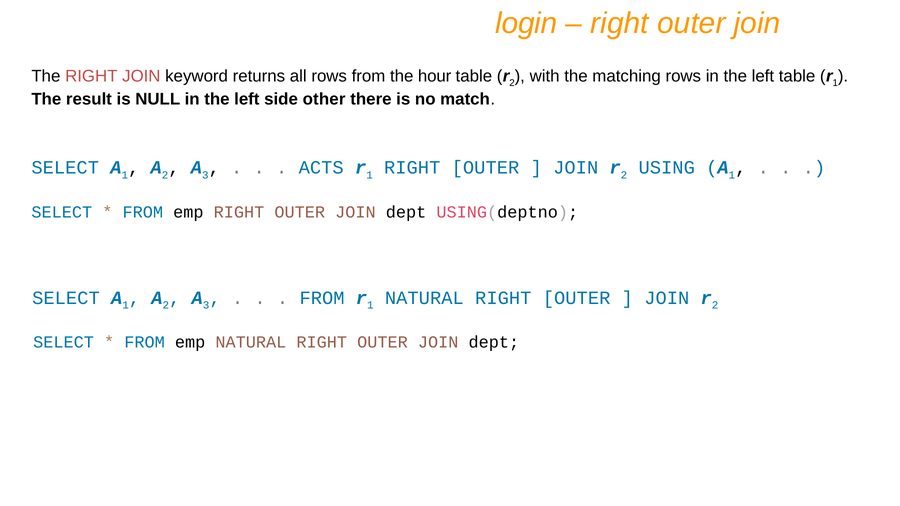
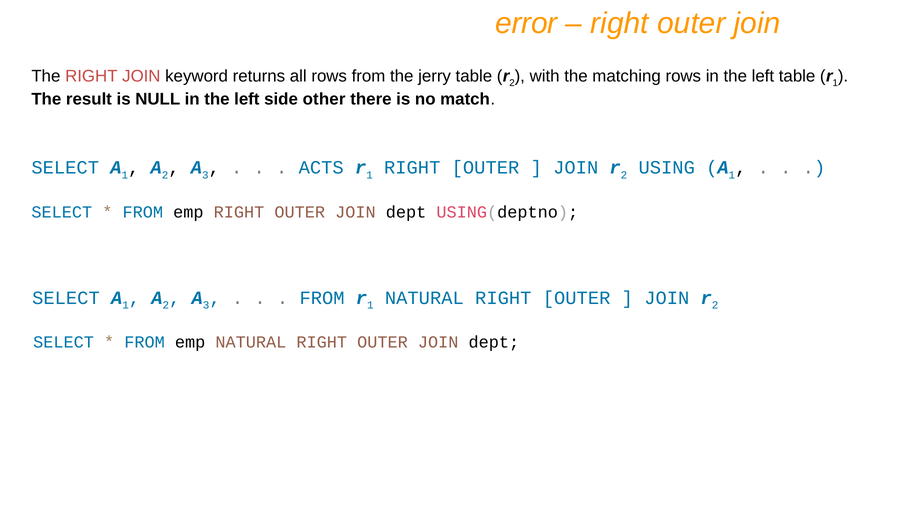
login: login -> error (526, 23)
hour: hour -> jerry (435, 76)
